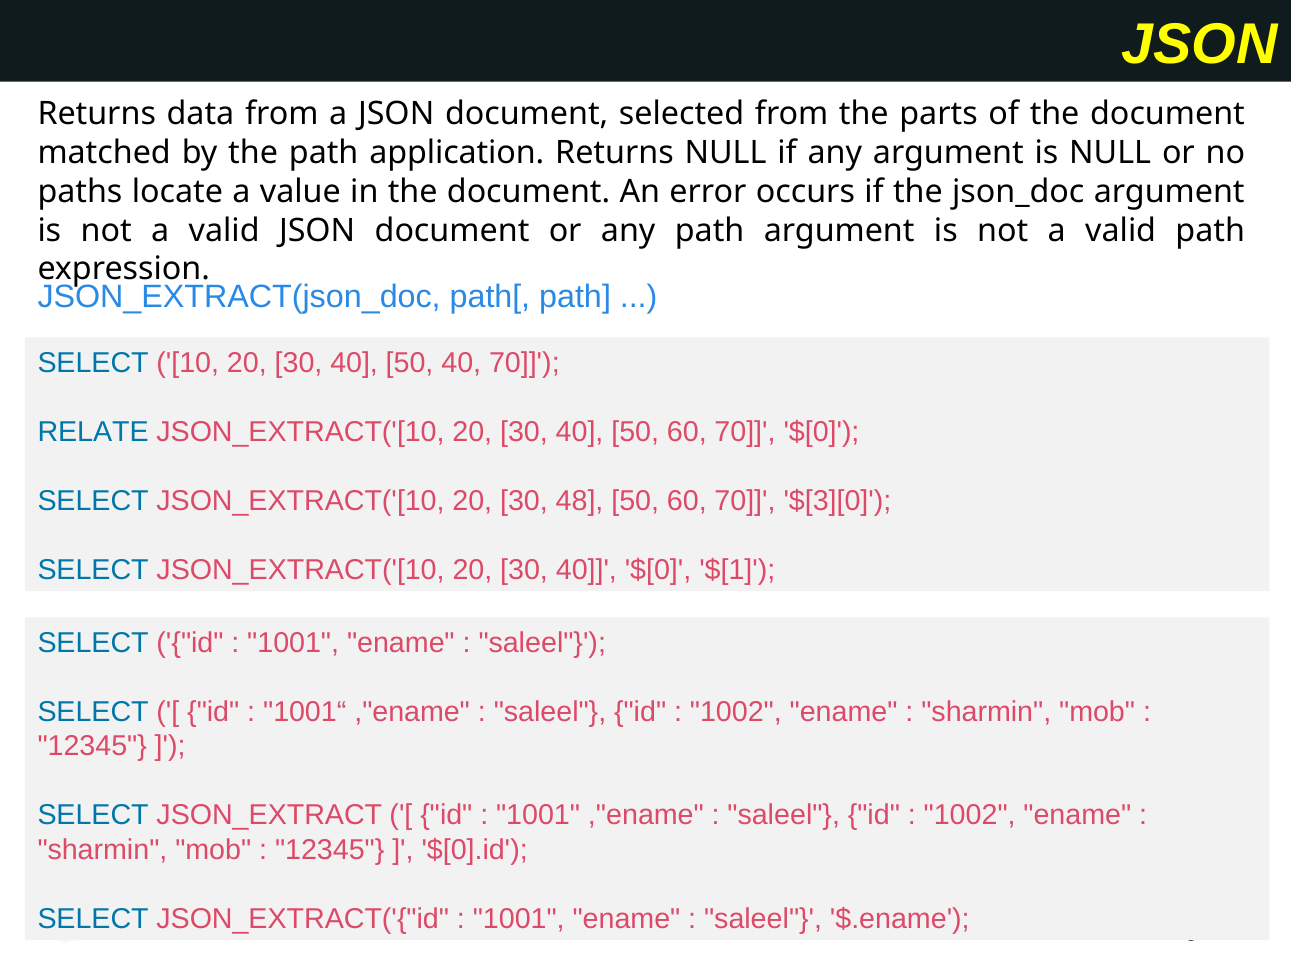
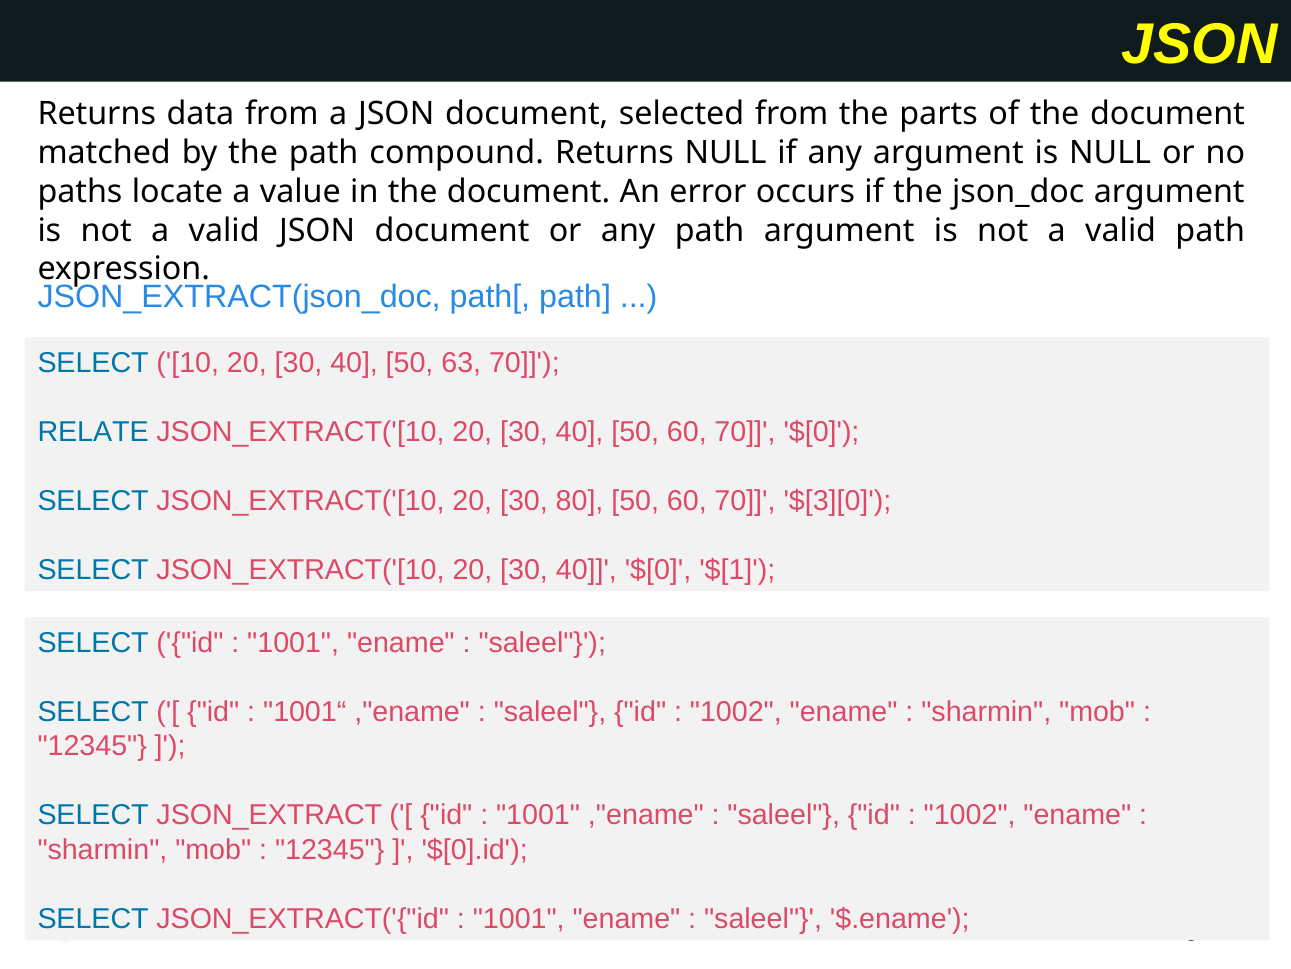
application: application -> compound (457, 153)
50 40: 40 -> 63 (461, 363)
48: 48 -> 80 (580, 500)
